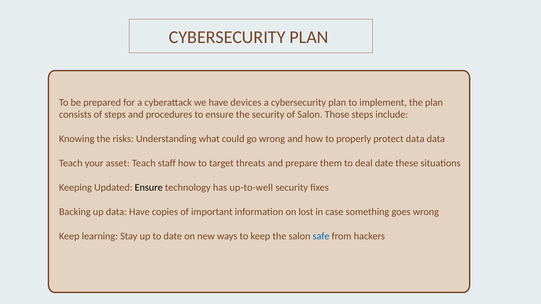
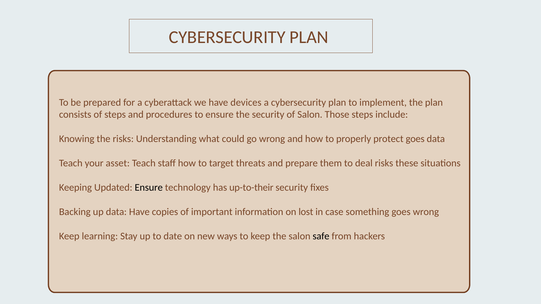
protect data: data -> goes (415, 139)
deal date: date -> risks (384, 163)
up-to-well: up-to-well -> up-to-their (251, 188)
safe colour: blue -> black (321, 236)
